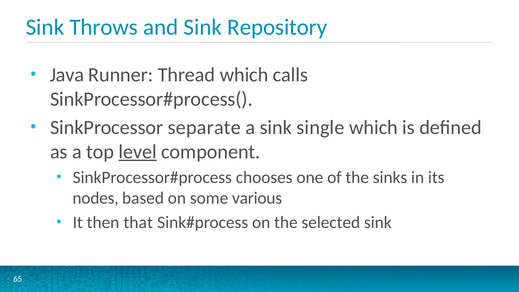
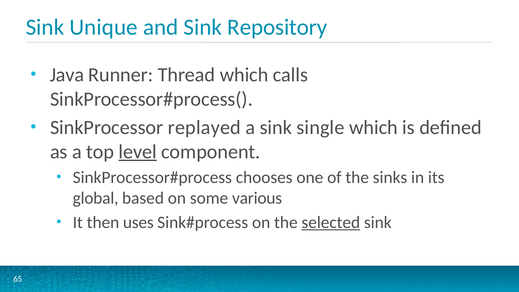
Throws: Throws -> Unique (104, 27)
separate: separate -> replayed (204, 127)
nodes: nodes -> global (96, 198)
that: that -> uses (138, 222)
selected underline: none -> present (331, 222)
